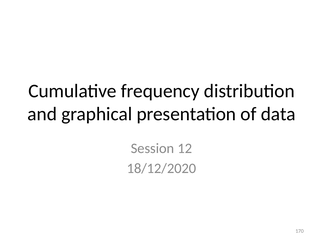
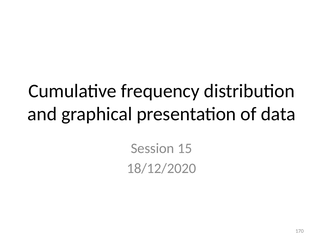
12: 12 -> 15 (185, 149)
